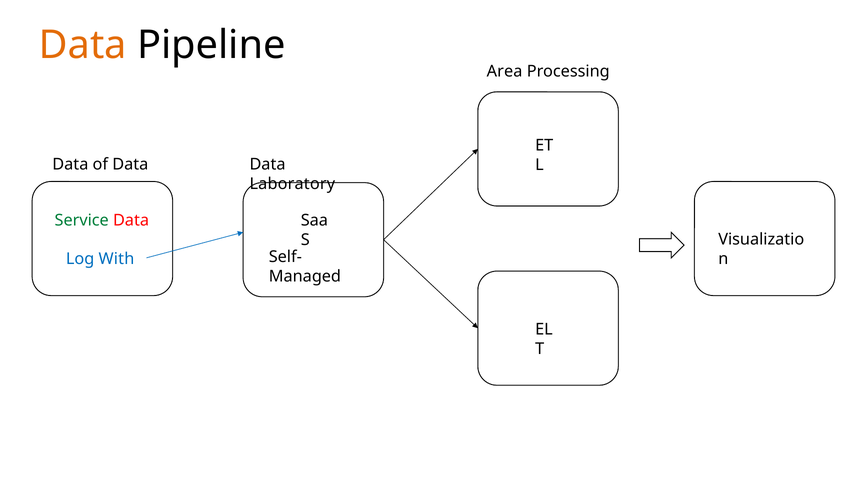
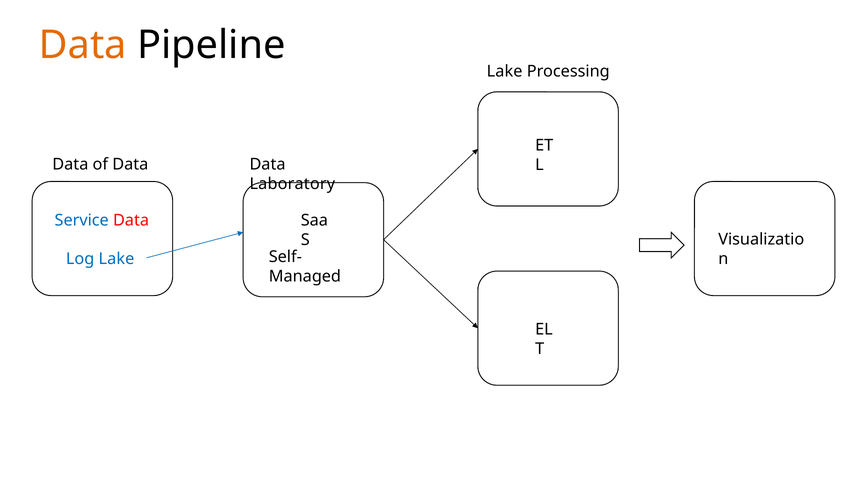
Area: Area -> Lake (505, 71)
Service colour: green -> blue (82, 220)
Log With: With -> Lake (116, 259)
